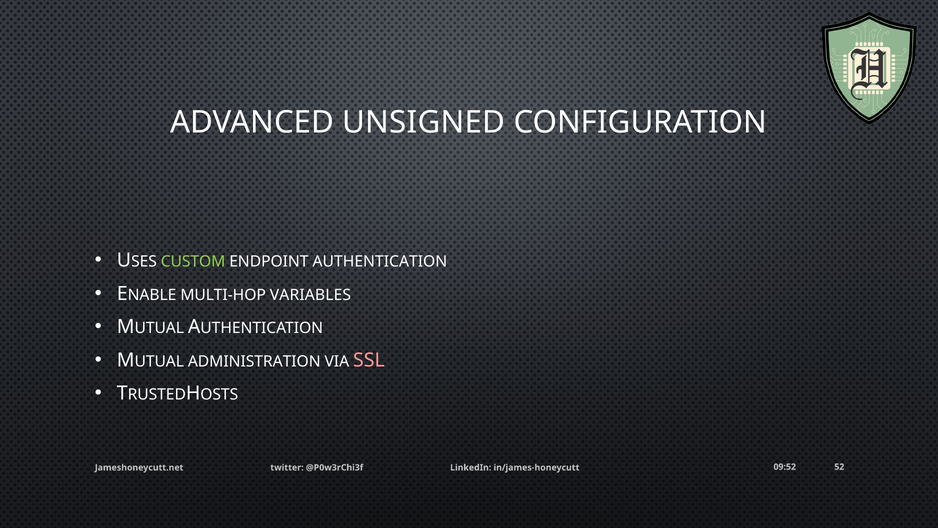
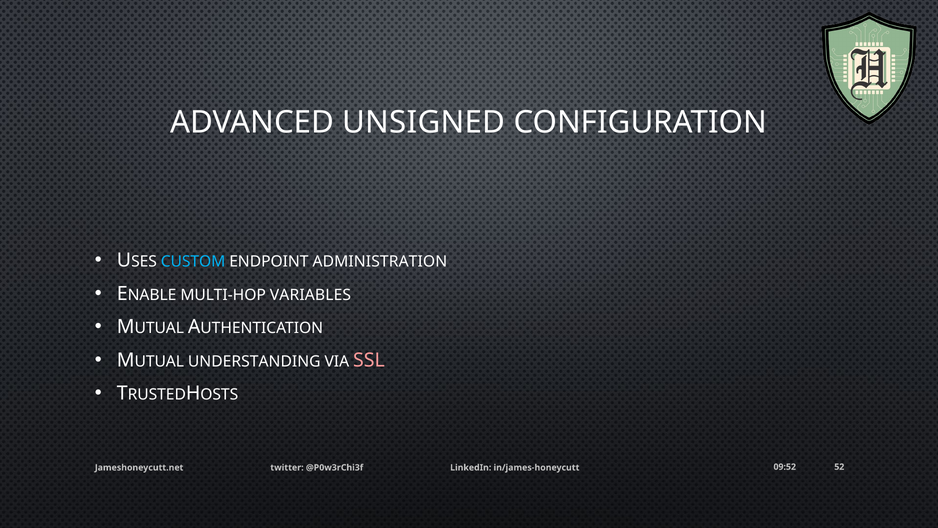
CUSTOM colour: light green -> light blue (193, 262)
AUTHENTICATION: AUTHENTICATION -> ADMINISTRATION (380, 262)
ADMINISTRATION: ADMINISTRATION -> UNDERSTANDING (254, 361)
